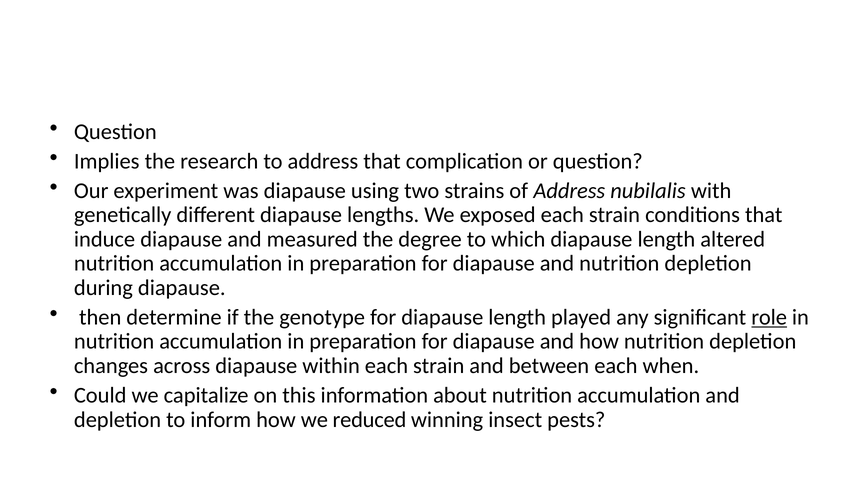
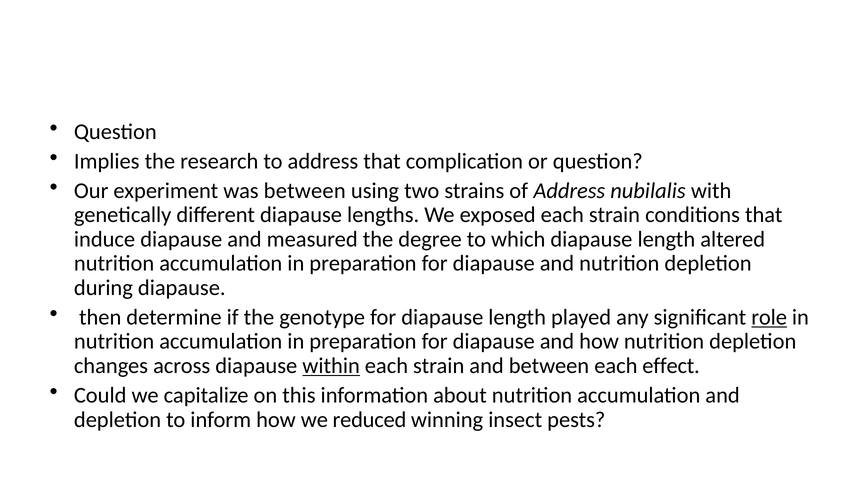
was diapause: diapause -> between (305, 191)
within underline: none -> present (331, 366)
when: when -> effect (671, 366)
